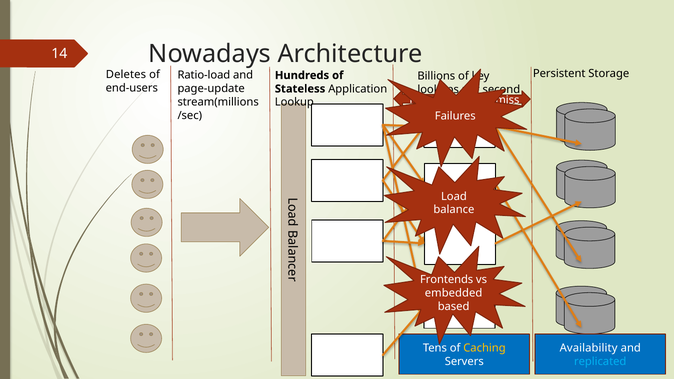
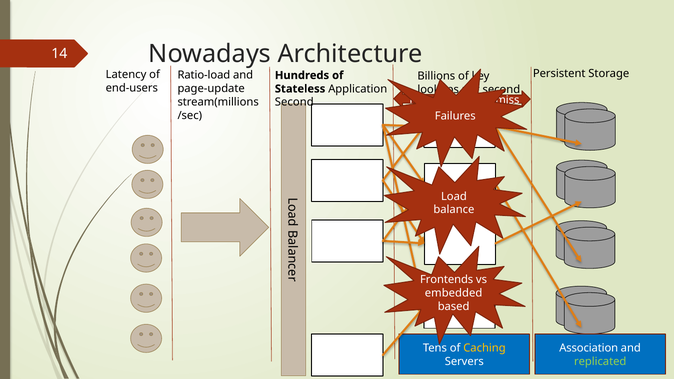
Deletes: Deletes -> Latency (126, 75)
Lookup: Lookup -> Second (294, 102)
Availability: Availability -> Association (589, 348)
replicated colour: light blue -> light green (600, 362)
